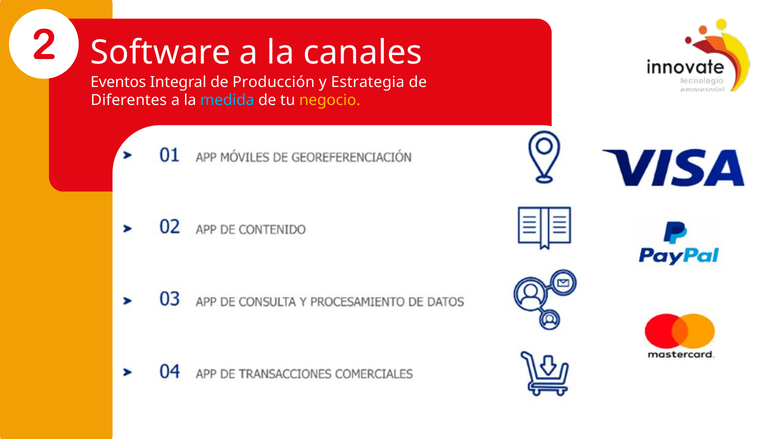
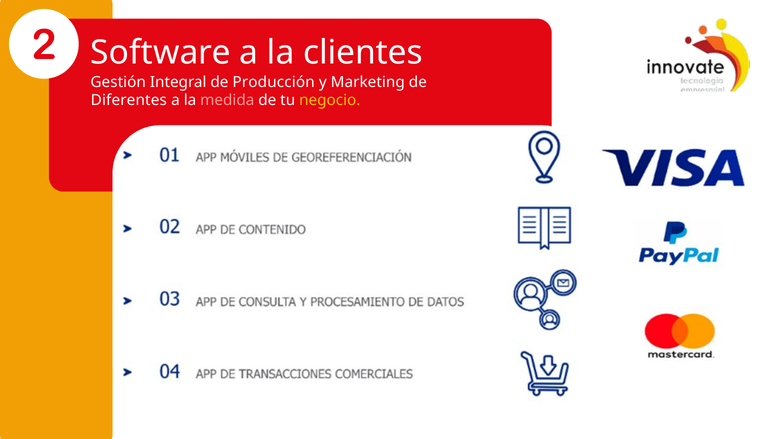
canales: canales -> clientes (363, 53)
Eventos: Eventos -> Gestión (118, 82)
Estrategia: Estrategia -> Marketing (368, 82)
medida colour: light blue -> pink (227, 100)
